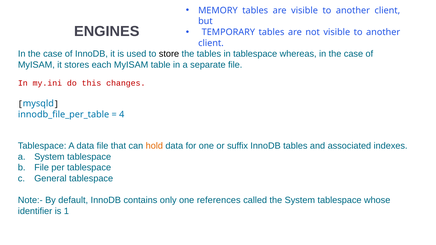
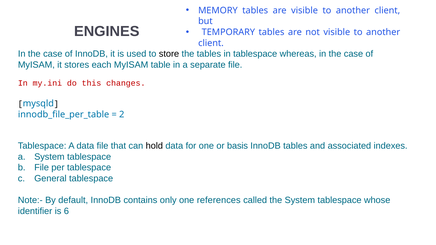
4: 4 -> 2 (122, 115)
hold colour: orange -> black (154, 146)
suffix: suffix -> basis (238, 146)
1: 1 -> 6 (66, 211)
